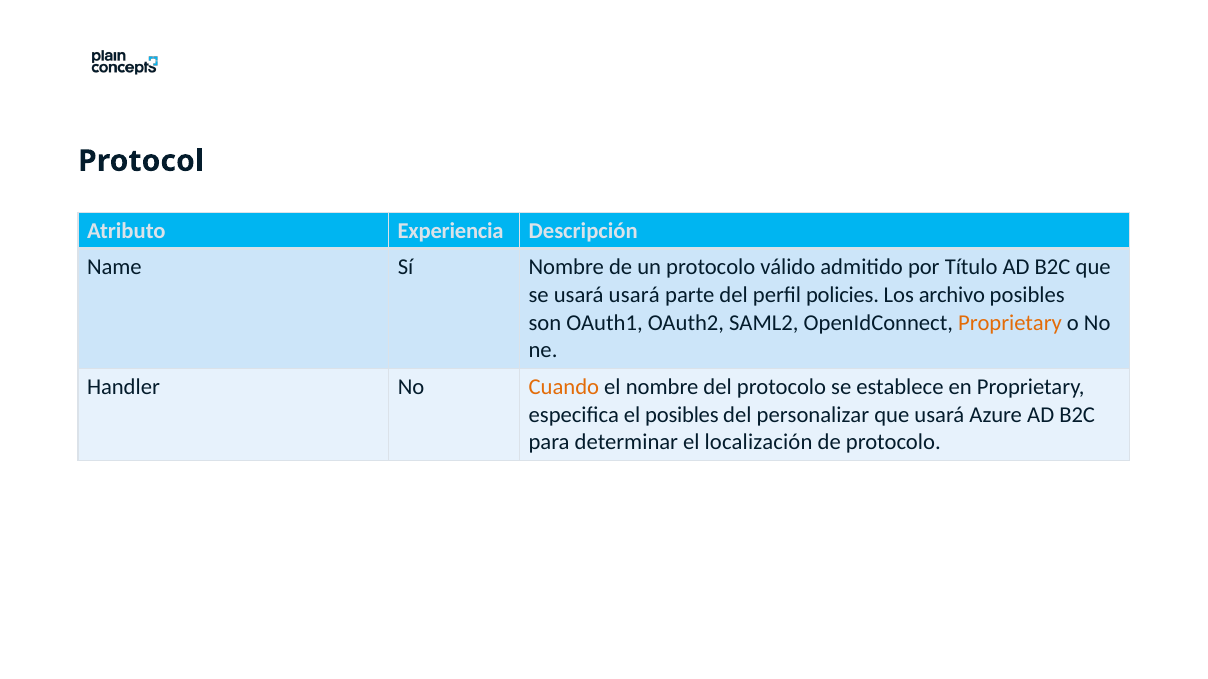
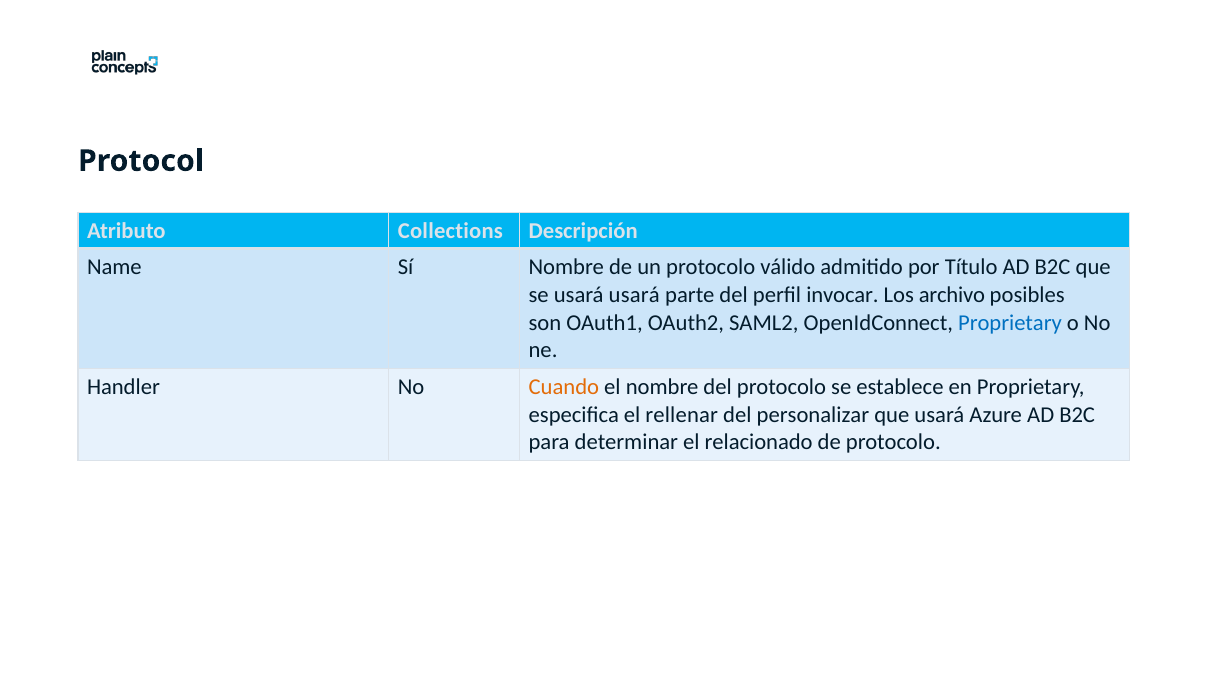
Experiencia: Experiencia -> Collections (450, 231)
policies: policies -> invocar (842, 295)
Proprietary colour: orange -> blue (1010, 323)
el posibles: posibles -> rellenar (682, 415)
localización: localización -> relacionado (759, 443)
